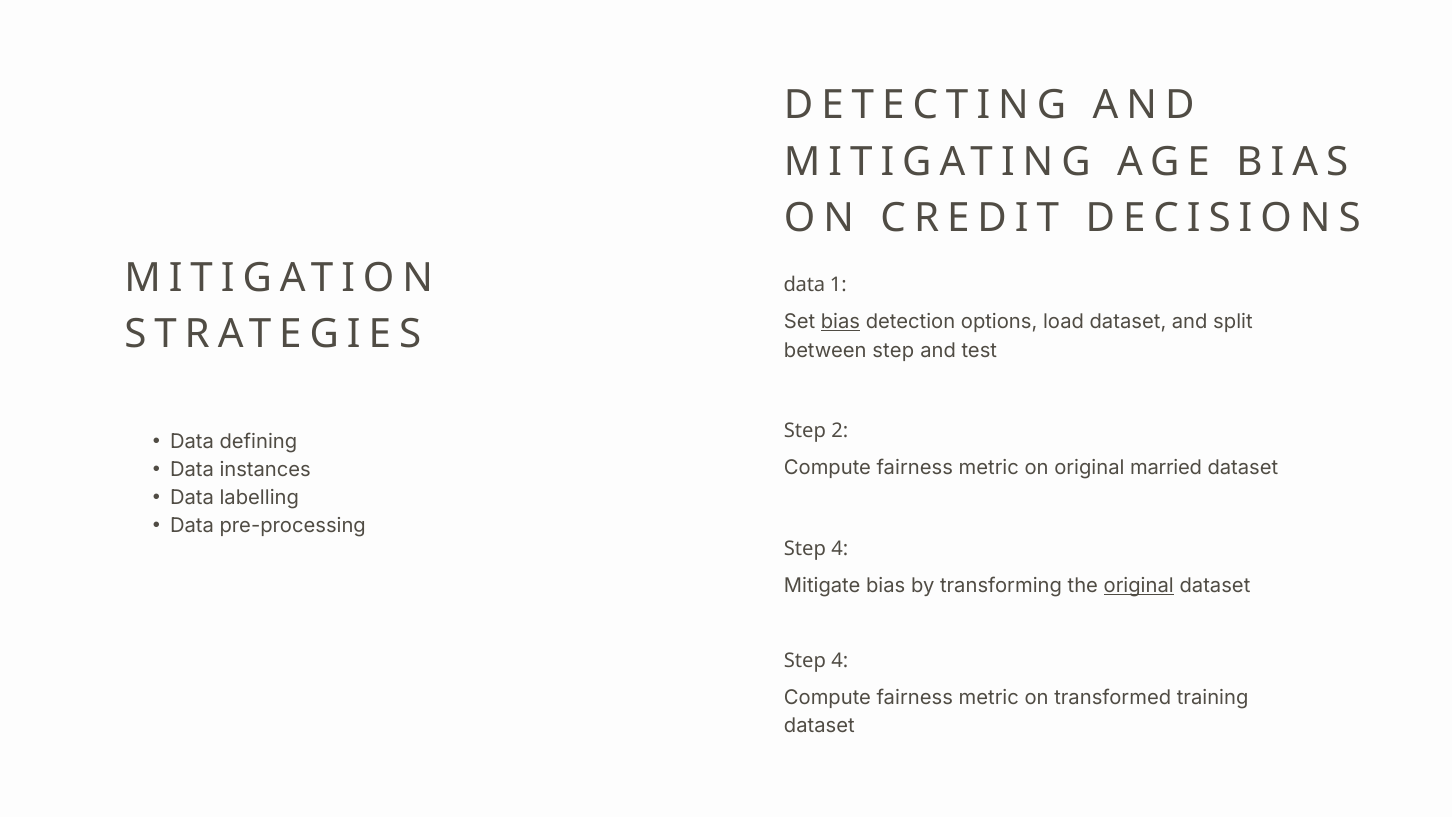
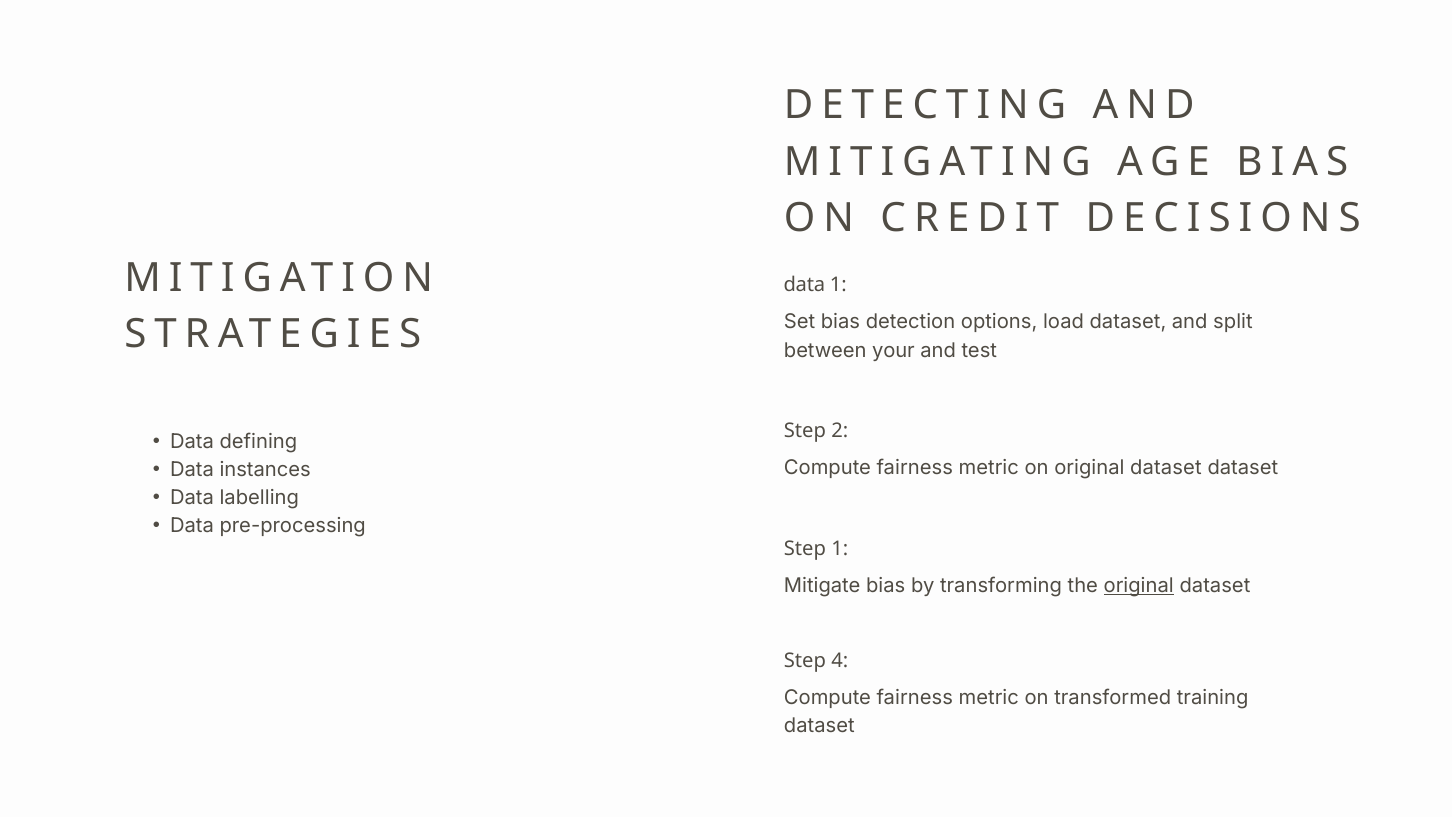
bias underline: present -> none (840, 322)
between step: step -> your (893, 350)
on original married: married -> dataset (1166, 468)
4: 4 -> 1 (840, 549)
